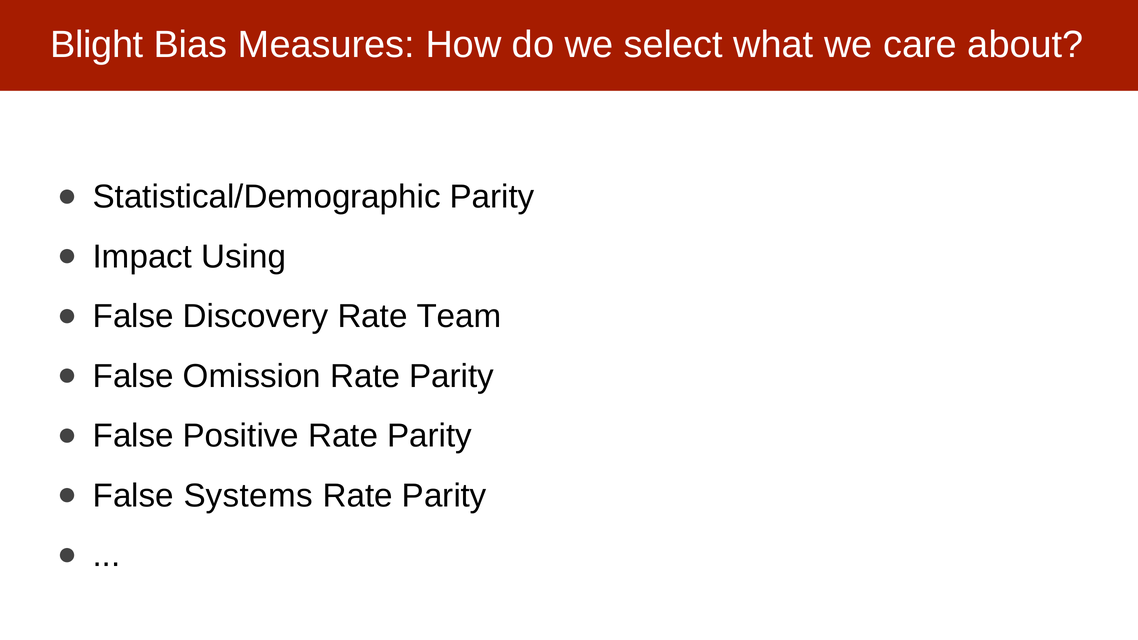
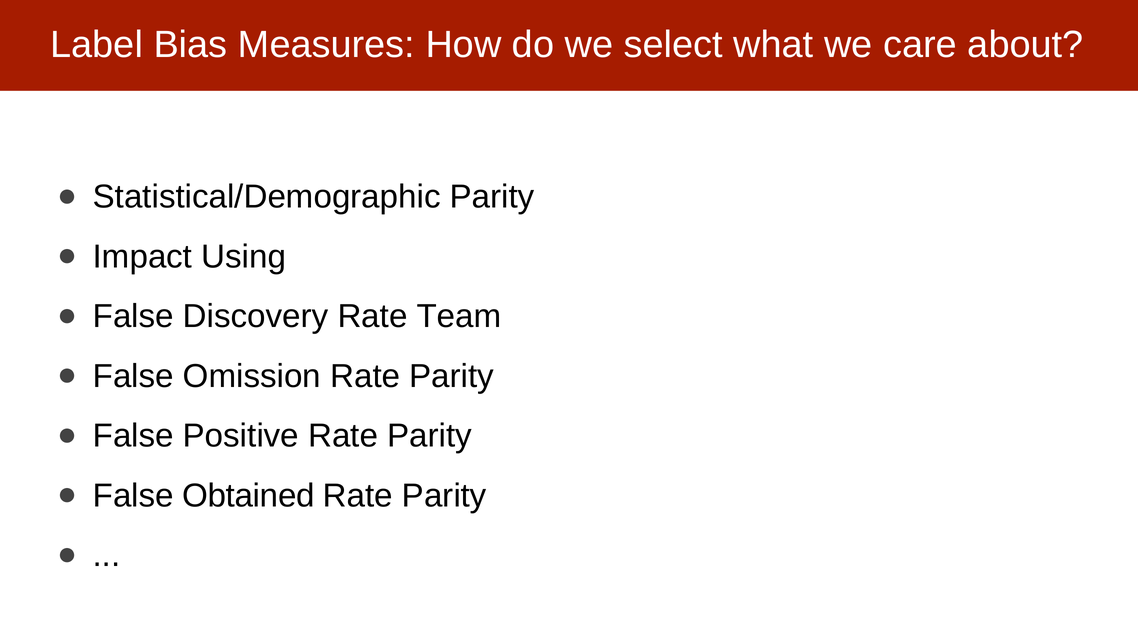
Blight: Blight -> Label (97, 45)
Systems: Systems -> Obtained (248, 496)
